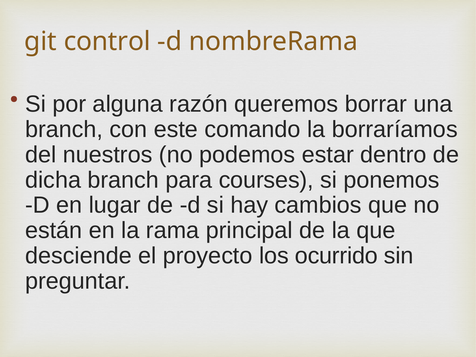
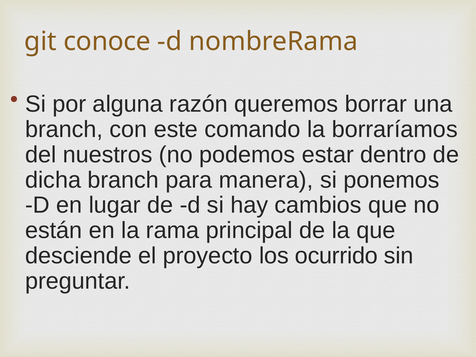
control: control -> conoce (107, 41)
courses: courses -> manera (266, 180)
